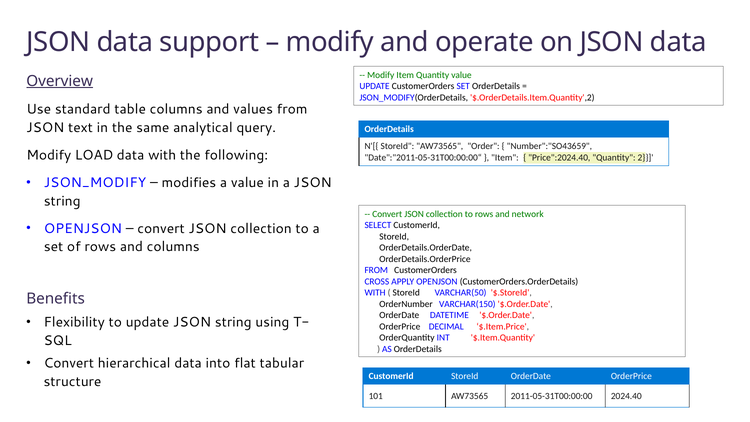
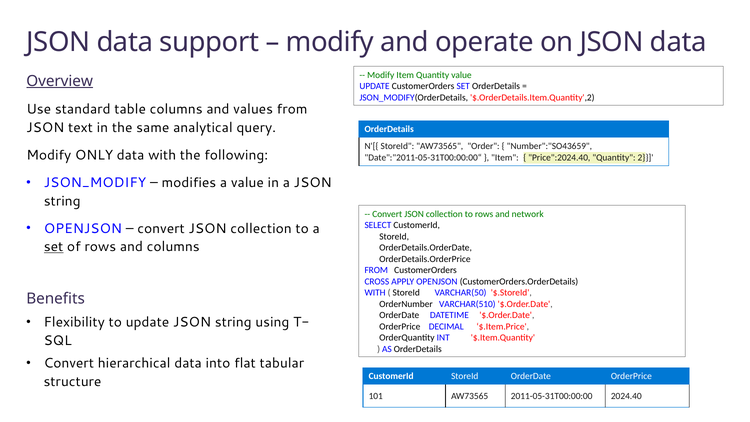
LOAD: LOAD -> ONLY (94, 155)
set underline: none -> present (54, 247)
VARCHAR(150: VARCHAR(150 -> VARCHAR(510 (467, 304)
